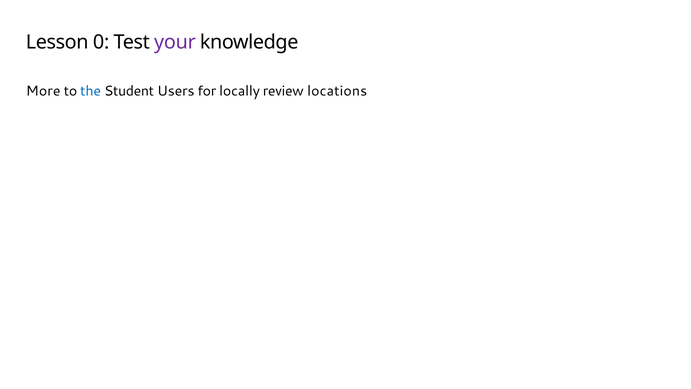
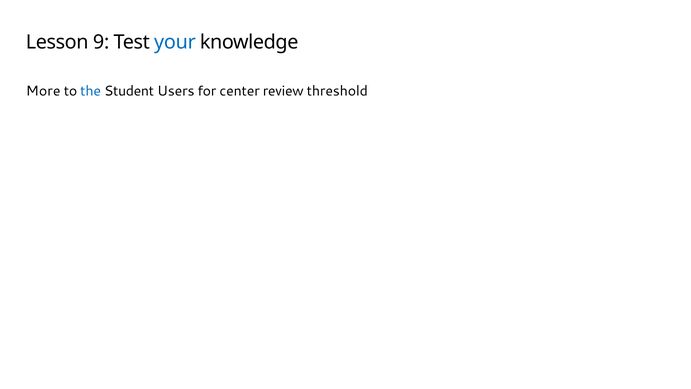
0: 0 -> 9 (101, 42)
your colour: purple -> blue (175, 42)
locally: locally -> center (240, 91)
locations: locations -> threshold (337, 91)
